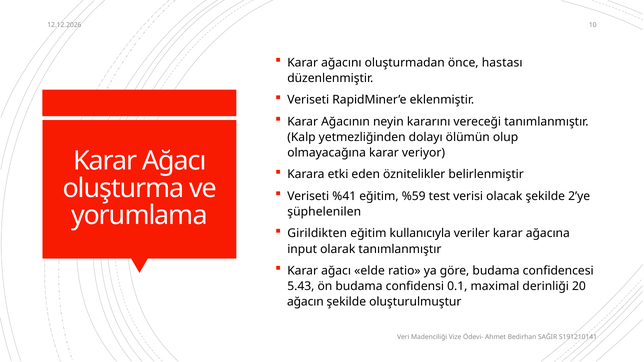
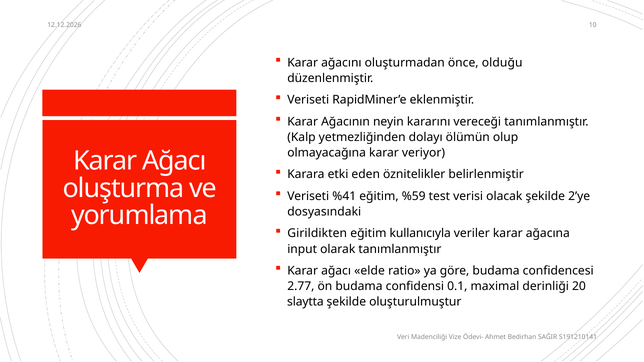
hastası: hastası -> olduğu (502, 63)
şüphelenilen: şüphelenilen -> dosyasındaki (324, 212)
5.43: 5.43 -> 2.77 (301, 286)
ağacın: ağacın -> slaytta (305, 302)
